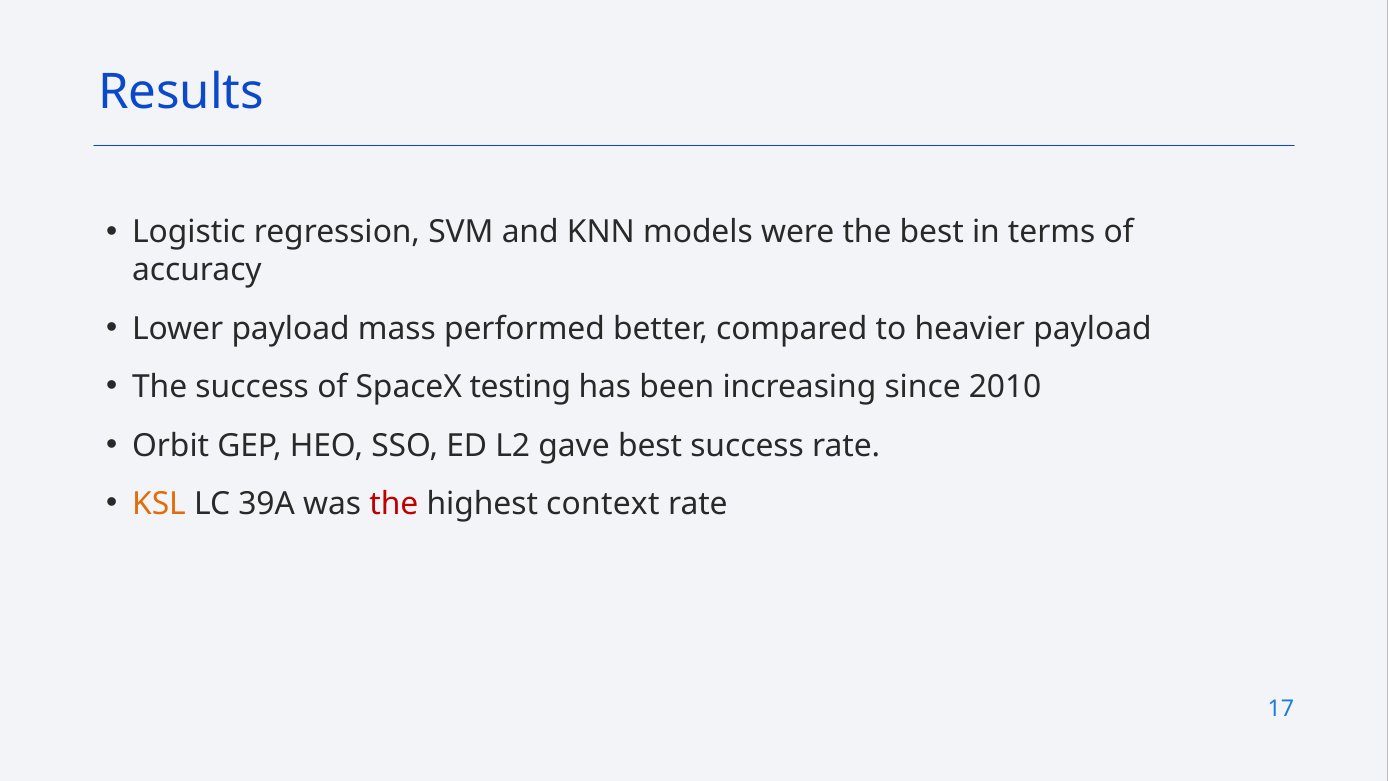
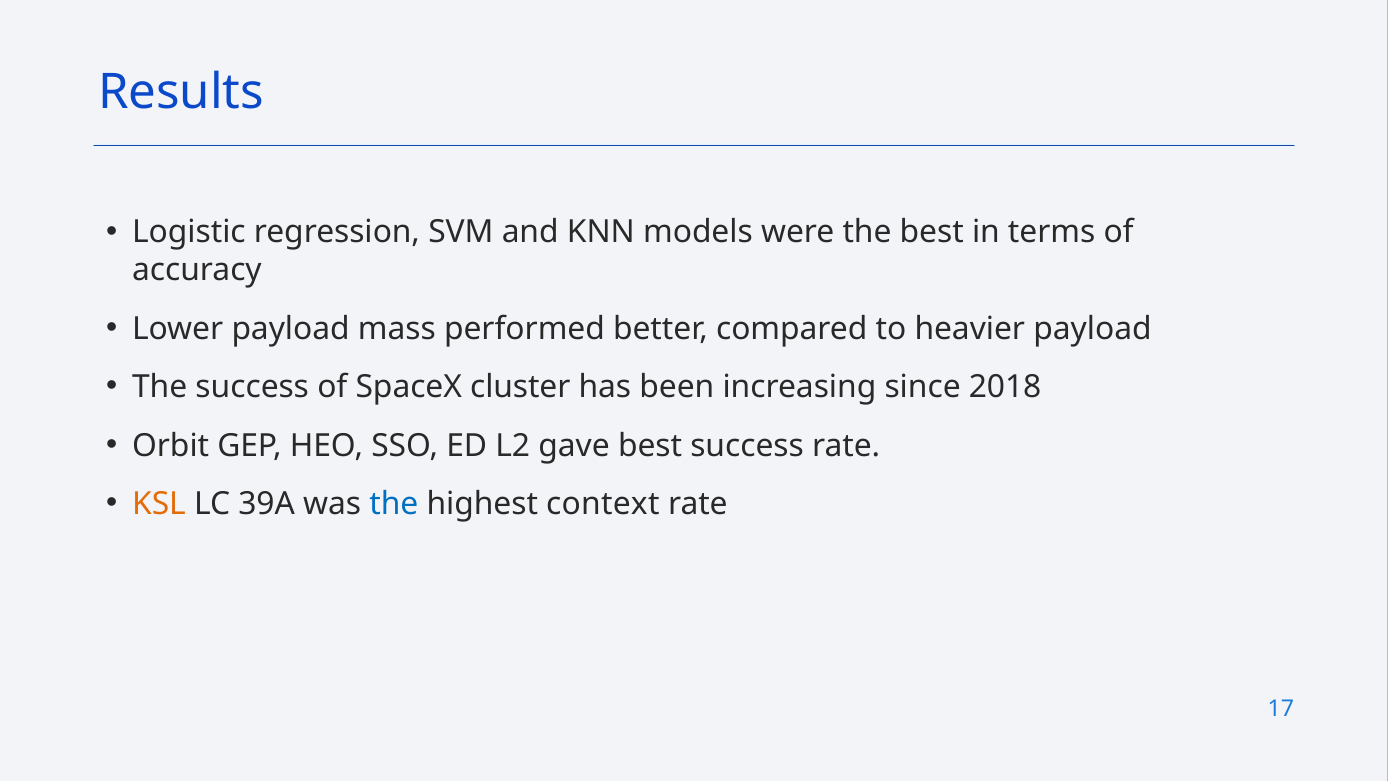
testing: testing -> cluster (520, 387)
2010: 2010 -> 2018 (1005, 387)
the colour: red -> blue (394, 504)
